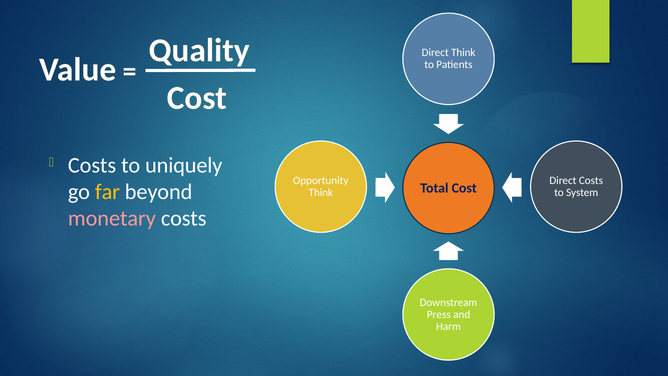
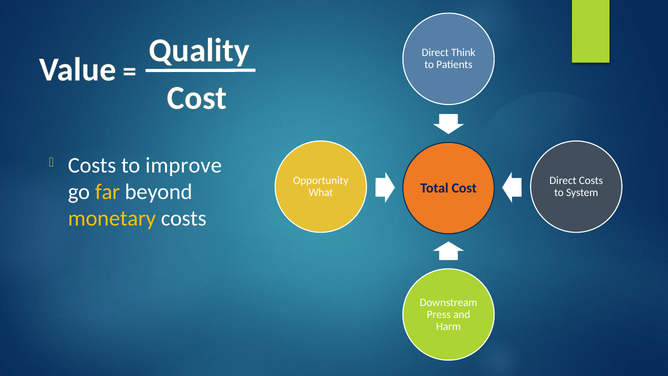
uniquely: uniquely -> improve (184, 165)
Think: Think -> What (321, 192)
monetary colour: pink -> yellow (112, 218)
